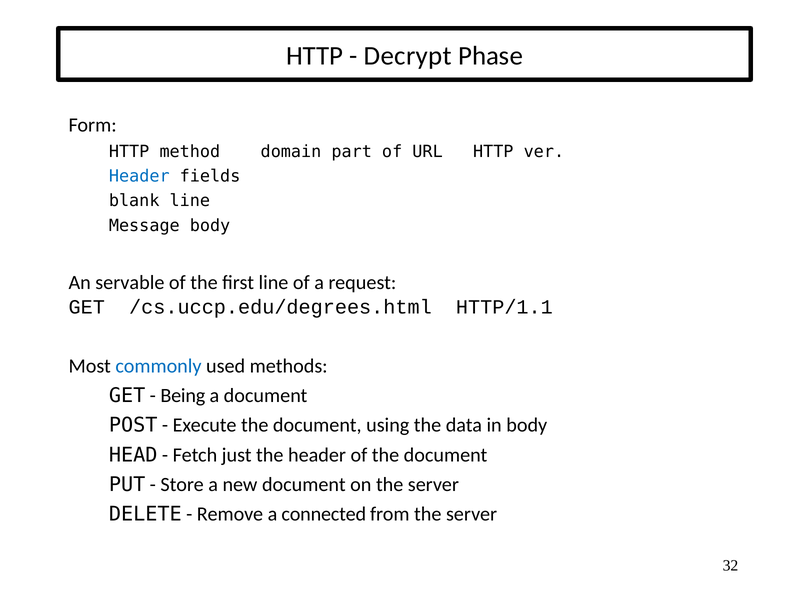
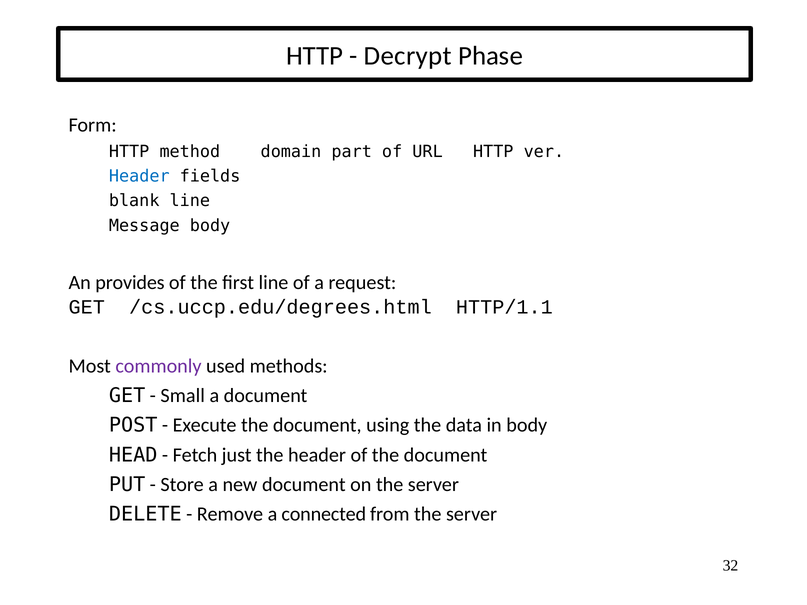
servable: servable -> provides (130, 283)
commonly colour: blue -> purple (158, 366)
Being: Being -> Small (183, 396)
